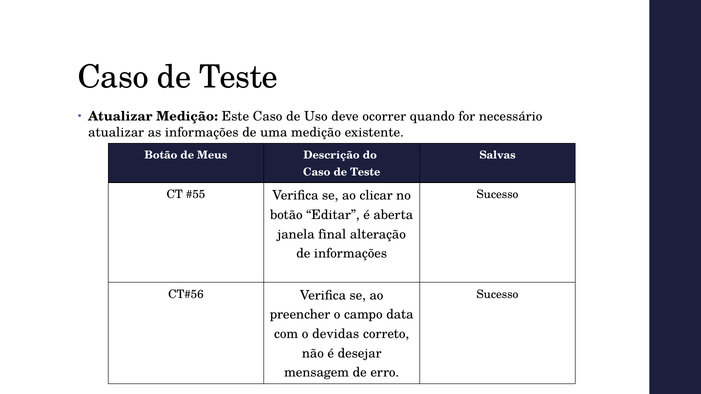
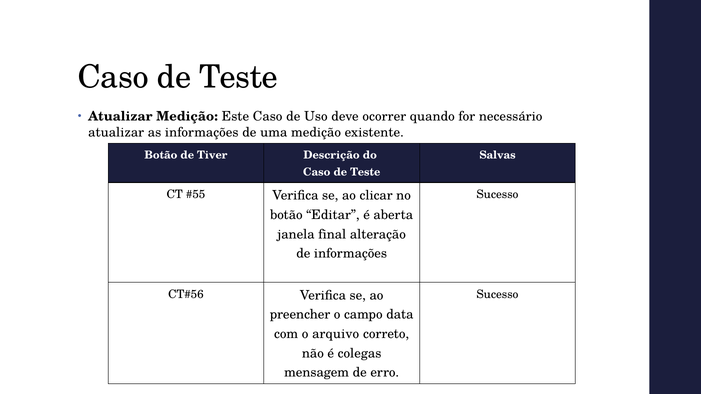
Meus: Meus -> Tiver (212, 155)
devidas: devidas -> arquivo (336, 334)
desejar: desejar -> colegas (360, 353)
